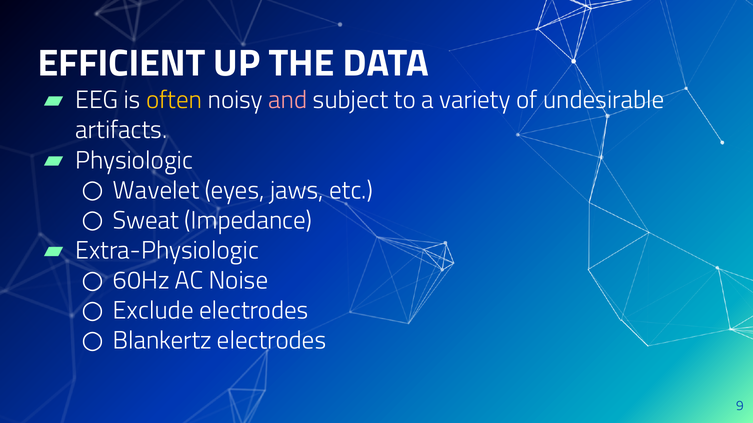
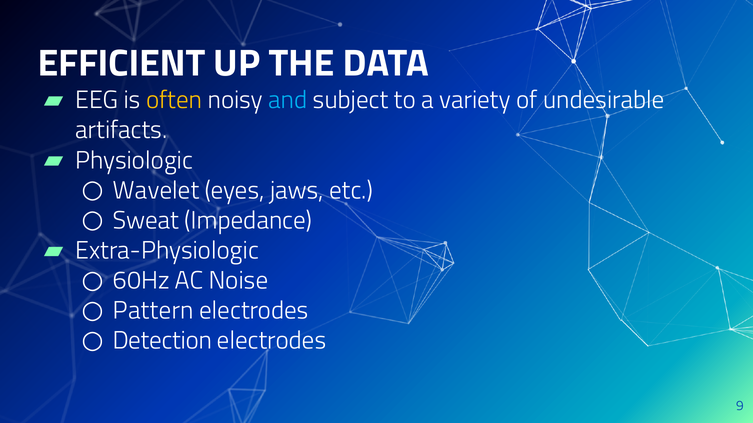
and colour: pink -> light blue (288, 100)
Exclude: Exclude -> Pattern (153, 311)
Blankertz: Blankertz -> Detection (162, 341)
